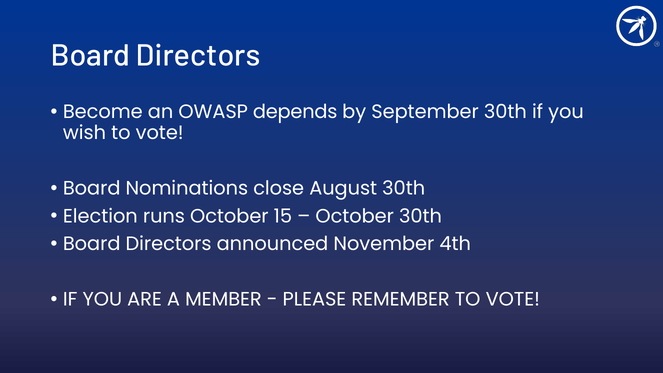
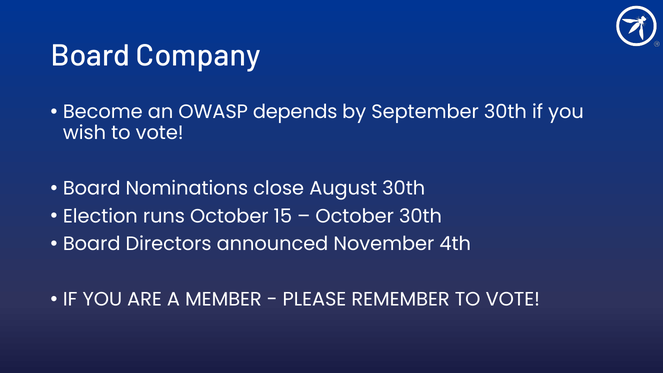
Directors: Directors -> Company (198, 56)
